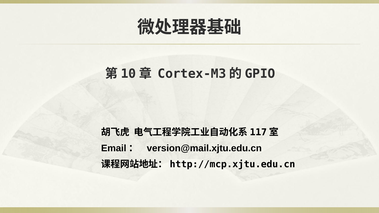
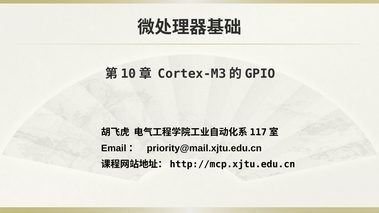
version@mail.xjtu.edu.cn: version@mail.xjtu.edu.cn -> priority@mail.xjtu.edu.cn (204, 148)
